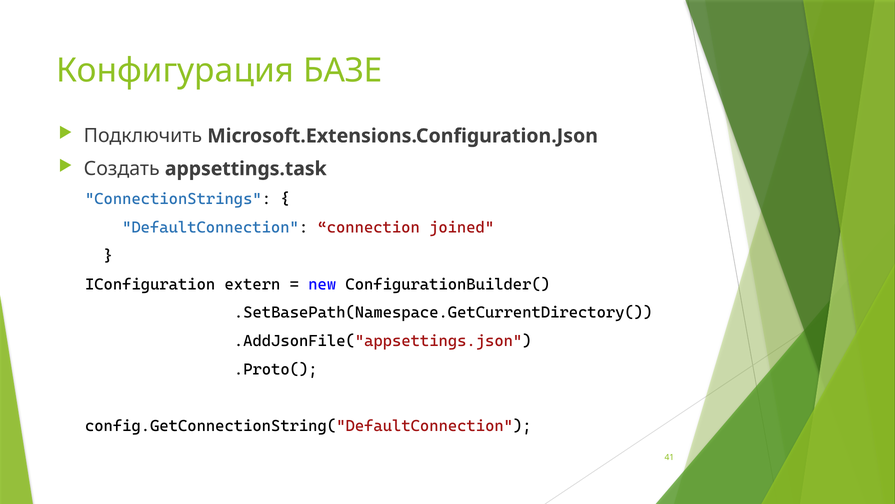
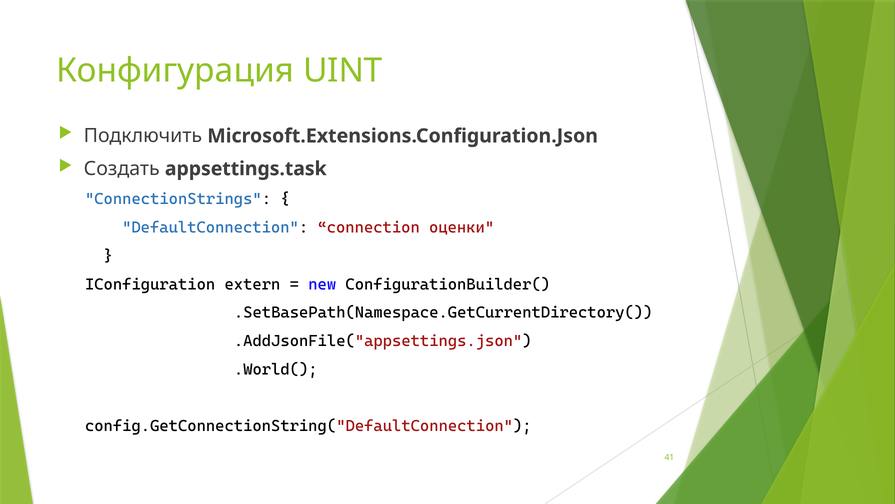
БАЗЕ: БАЗЕ -> UINT (343, 71)
joined: joined -> оценки (462, 227)
.Proto(: .Proto( -> .World( (276, 369)
